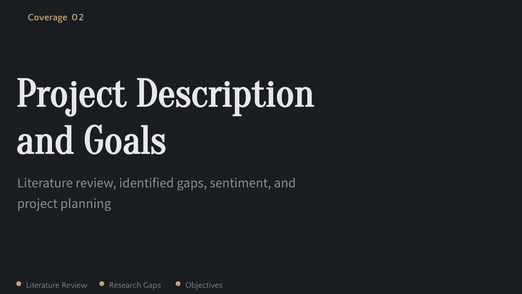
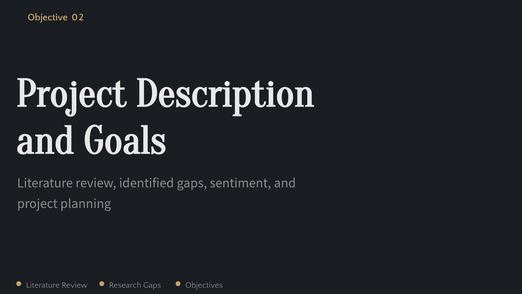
Coverage: Coverage -> Objective (48, 17)
